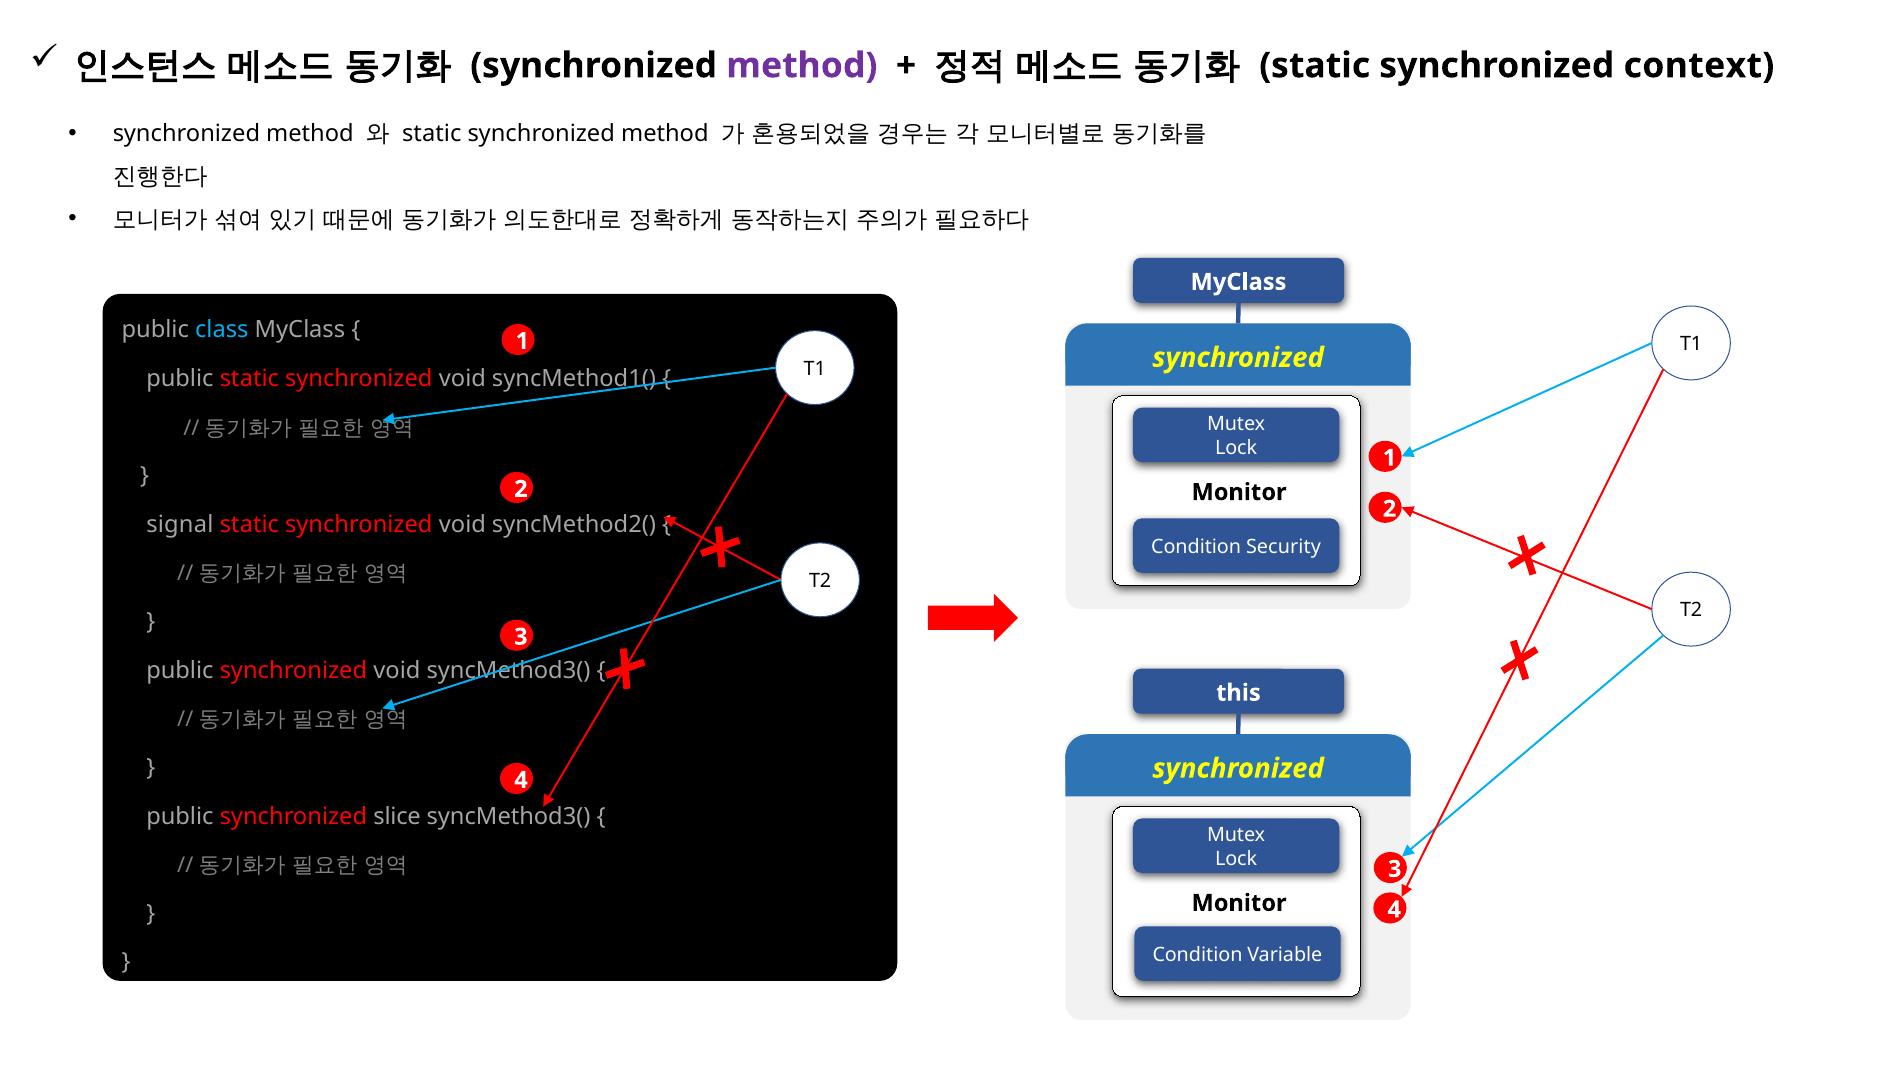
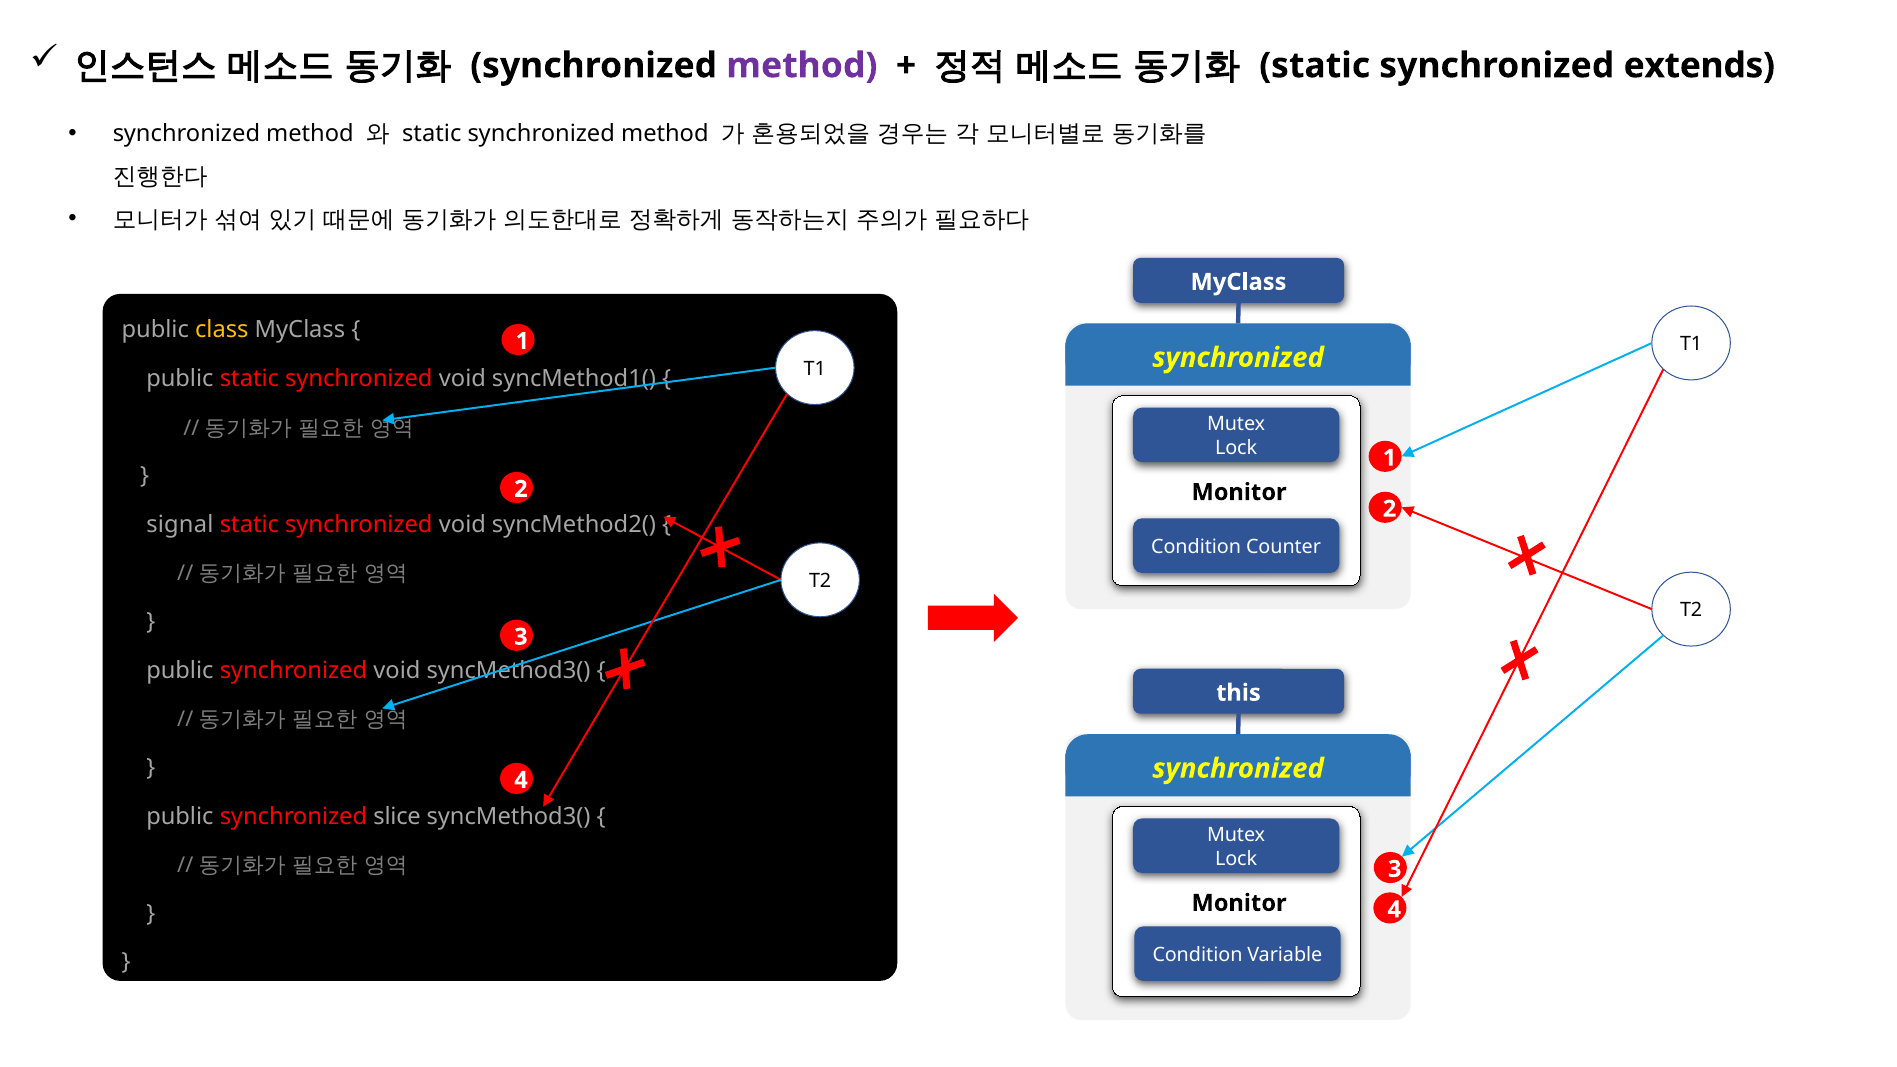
context: context -> extends (1699, 66)
class colour: light blue -> yellow (222, 330)
Security: Security -> Counter (1284, 547)
